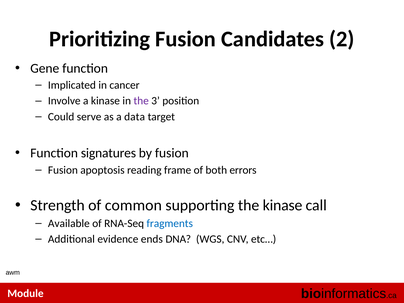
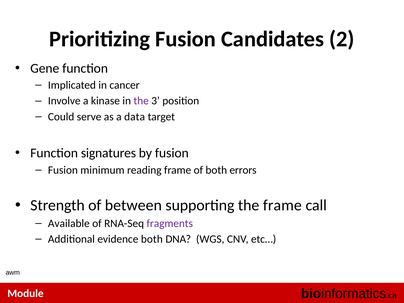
apoptosis: apoptosis -> minimum (102, 170)
common: common -> between (133, 205)
the kinase: kinase -> frame (282, 205)
fragments colour: blue -> purple (170, 224)
evidence ends: ends -> both (152, 239)
